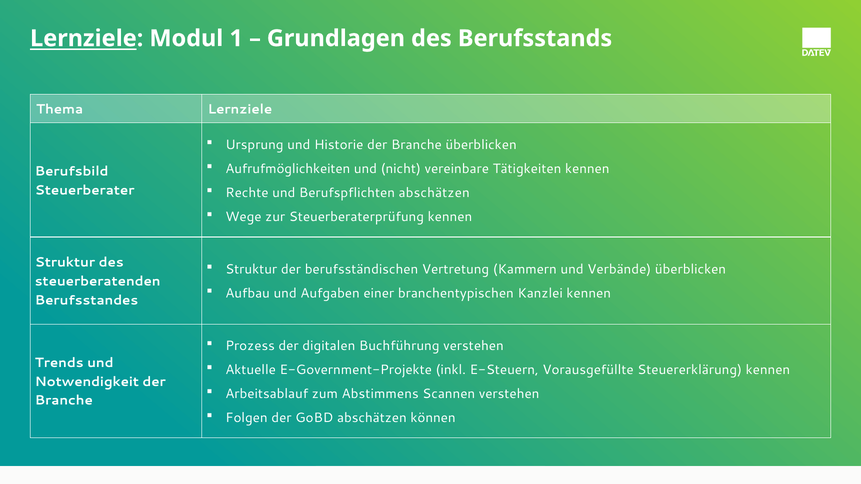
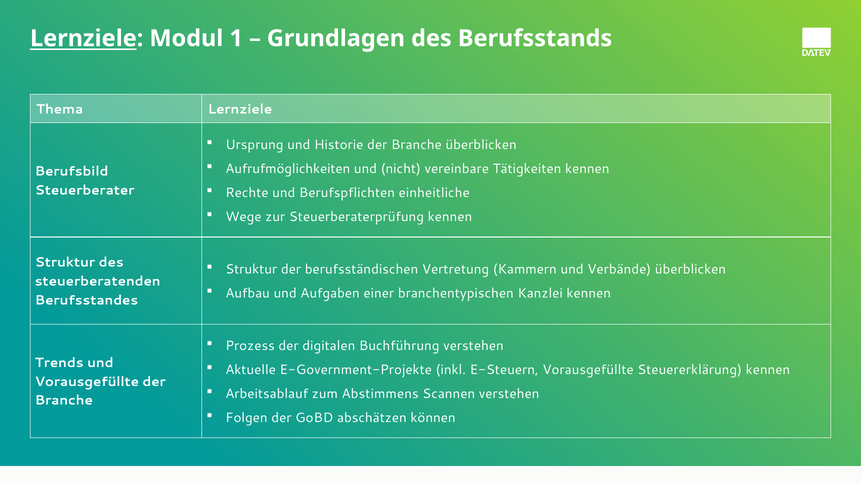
Berufspflichten abschätzen: abschätzen -> einheitliche (434, 193)
Notwendigkeit: Notwendigkeit -> Vorausgefüllte (87, 382)
